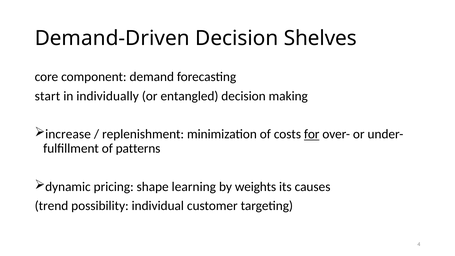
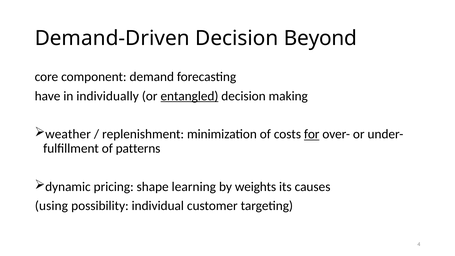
Shelves: Shelves -> Beyond (320, 38)
start: start -> have (48, 96)
entangled underline: none -> present (189, 96)
increase: increase -> weather (68, 134)
trend: trend -> using (51, 206)
